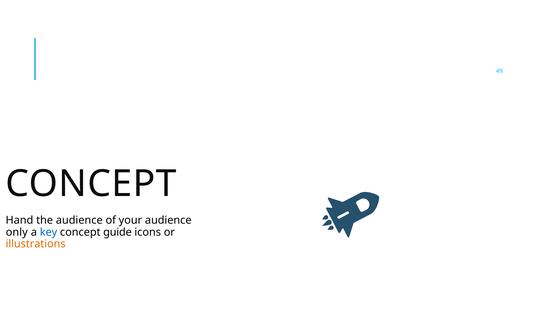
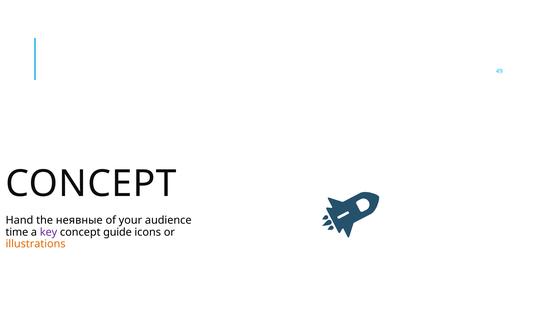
the audience: audience -> неявные (79, 220)
only: only -> time (17, 232)
key colour: blue -> purple (49, 232)
